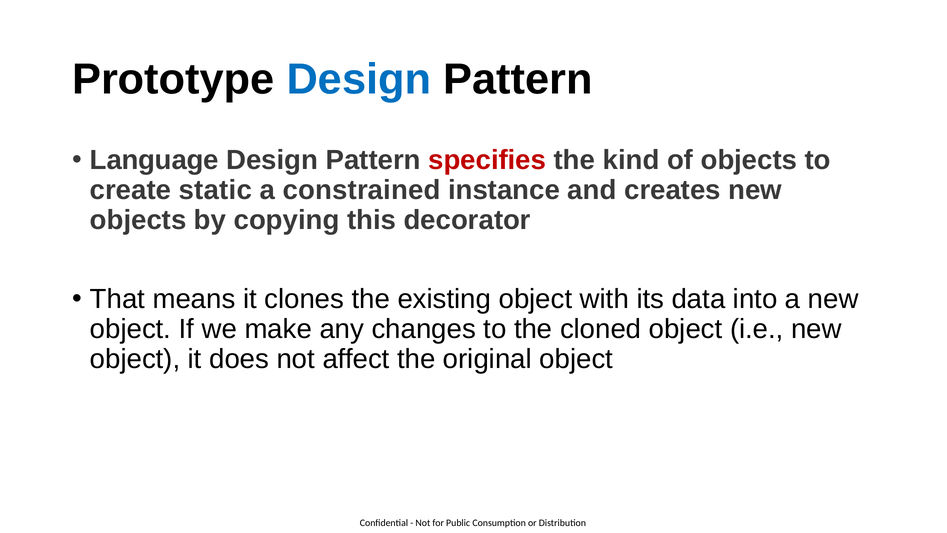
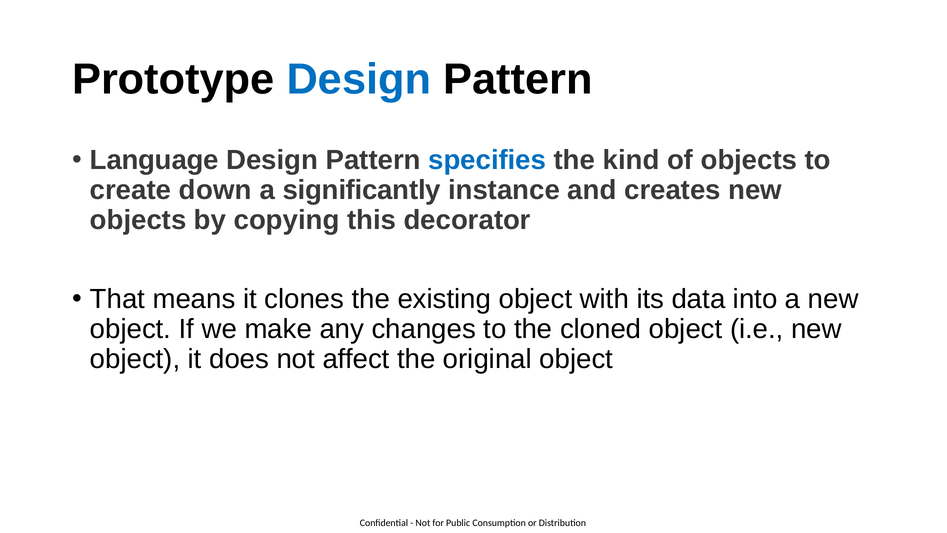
specifies colour: red -> blue (487, 160)
static: static -> down (215, 190)
constrained: constrained -> significantly (362, 190)
